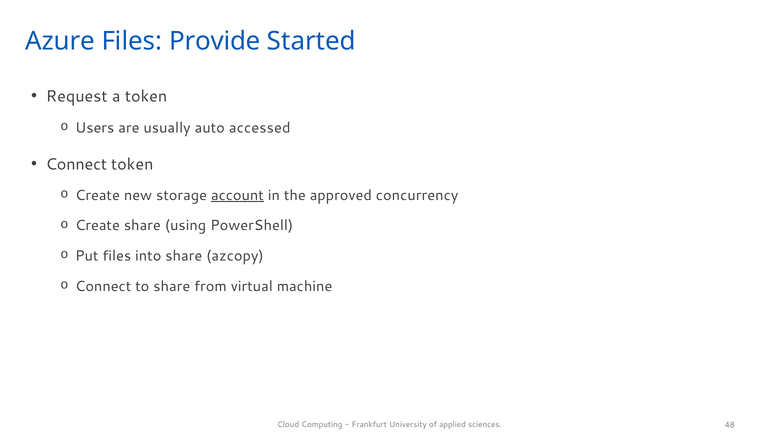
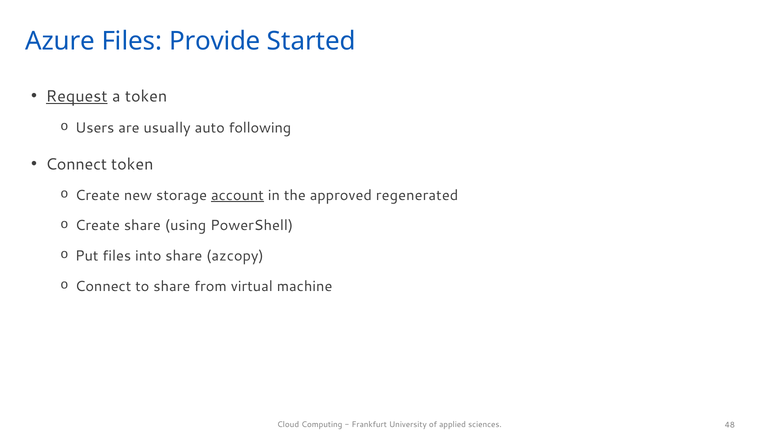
Request underline: none -> present (77, 97)
accessed: accessed -> following (260, 128)
concurrency: concurrency -> regenerated (417, 195)
